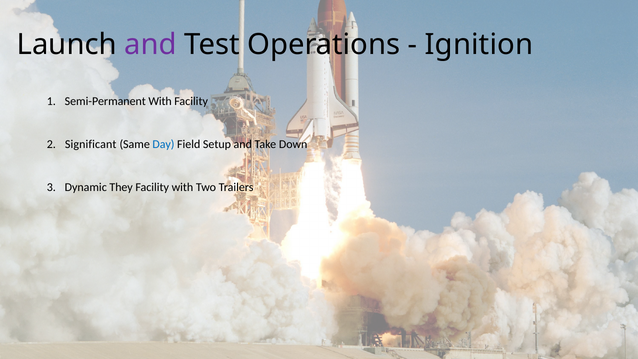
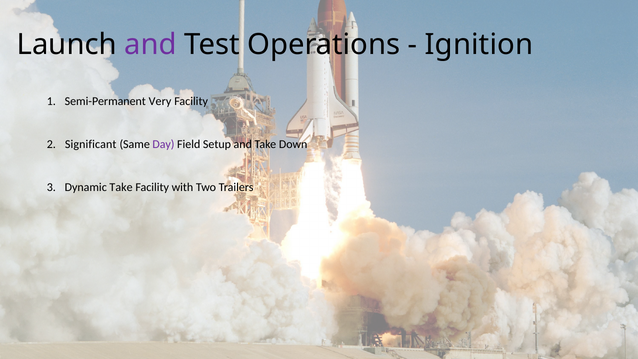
Semi-Permanent With: With -> Very (160, 101)
Day colour: blue -> purple (163, 144)
Dynamic They: They -> Take (121, 187)
